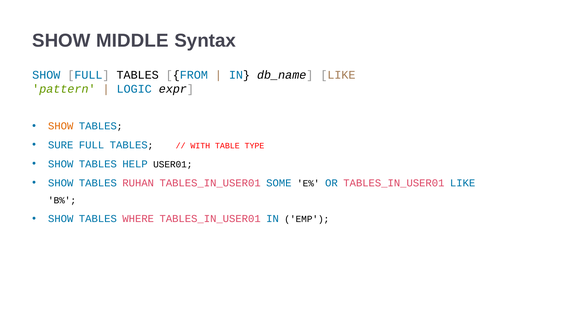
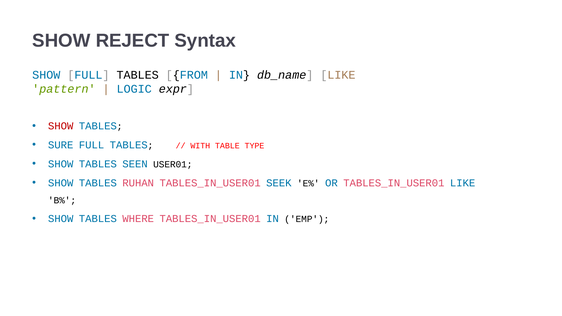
MIDDLE: MIDDLE -> REJECT (132, 41)
SHOW colour: orange -> red (61, 126)
HELP: HELP -> SEEN (135, 164)
SOME: SOME -> SEEK (279, 183)
